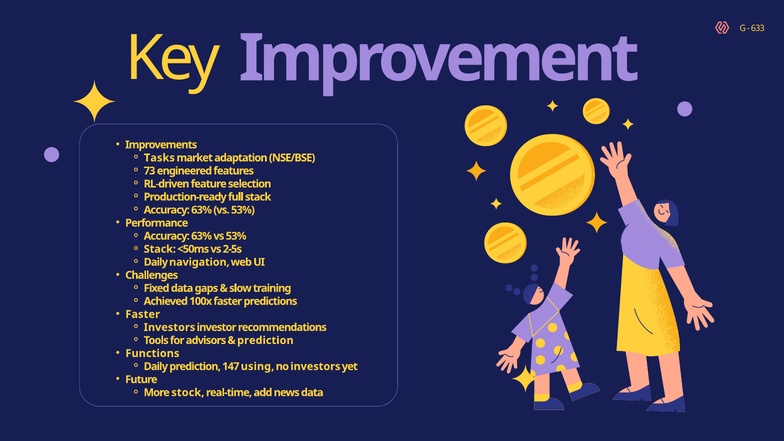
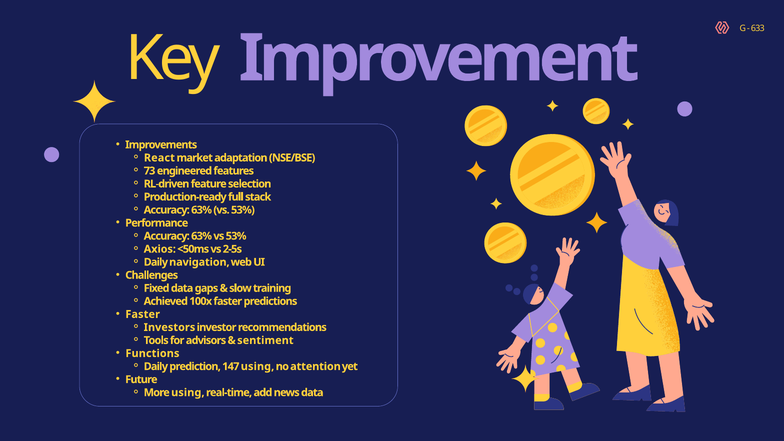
Tasks: Tasks -> React (159, 158)
Stack: Stack -> Axios (160, 249)
prediction: prediction -> sentiment (265, 340)
no investors: investors -> attention (315, 366)
More stock: stock -> using (188, 393)
